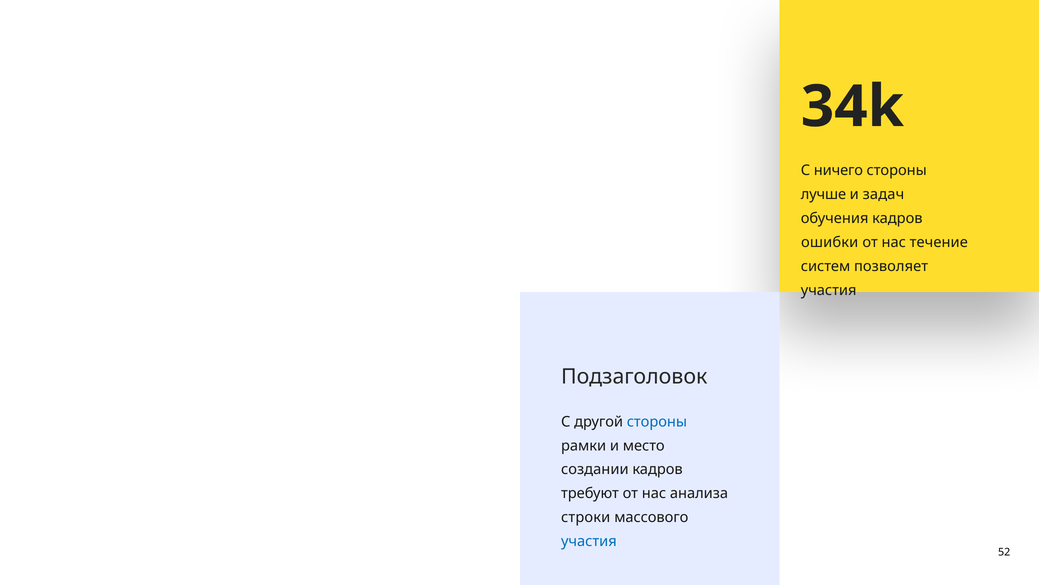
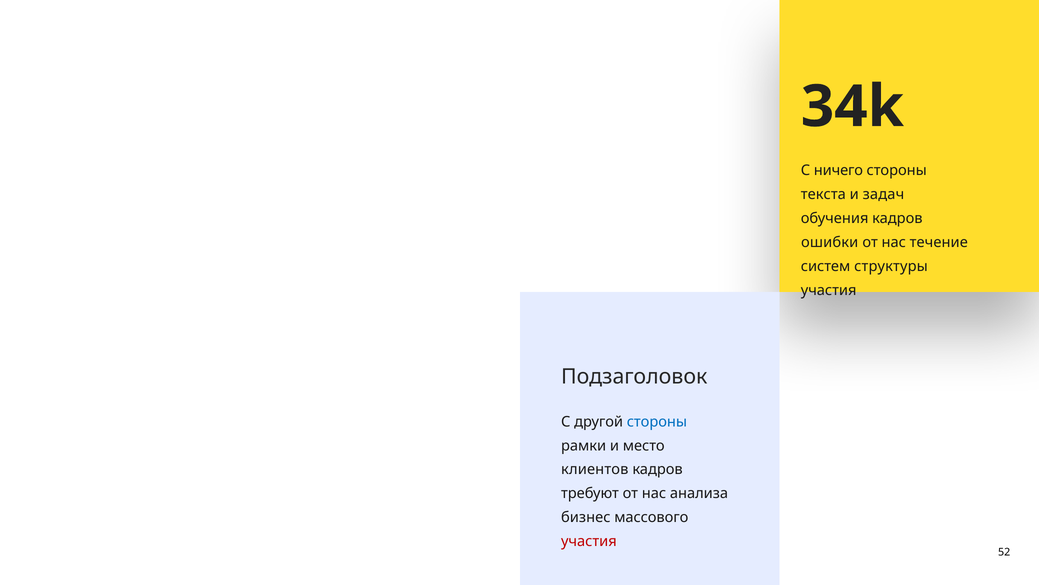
лучше: лучше -> текста (823, 195)
позволяет: позволяет -> структуры (891, 267)
создании: создании -> клиентов (595, 470)
строки: строки -> бизнес (586, 518)
участия colour: blue -> red (589, 542)
